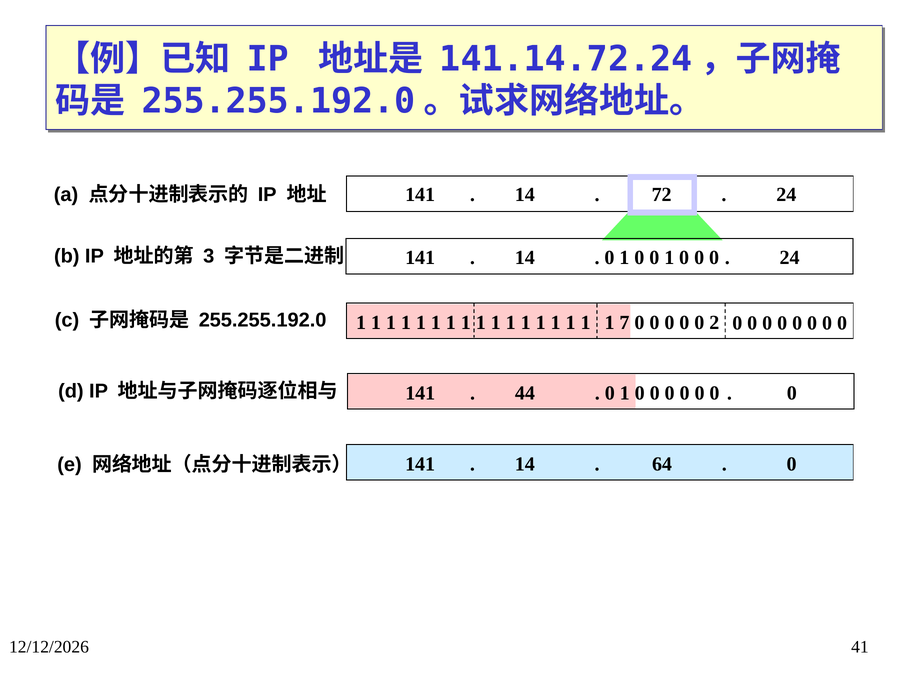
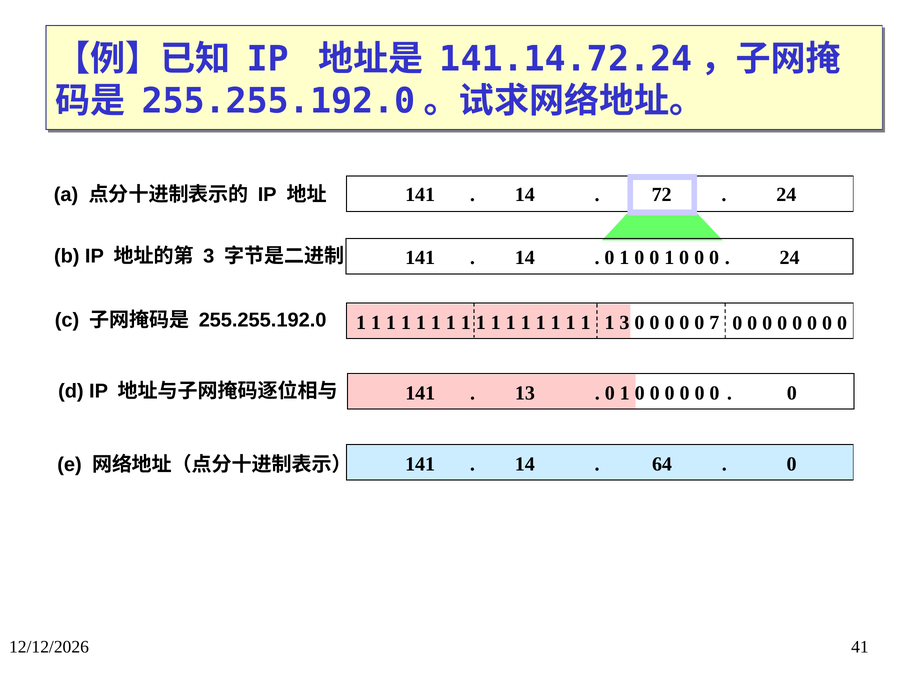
1 7: 7 -> 3 (624, 323)
2: 2 -> 7 (714, 323)
44: 44 -> 13 (525, 394)
